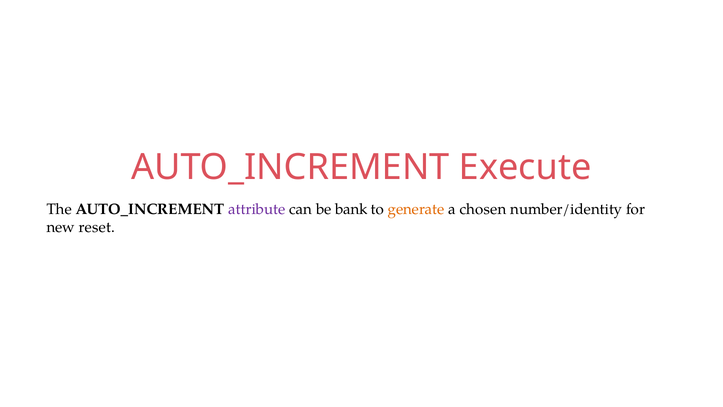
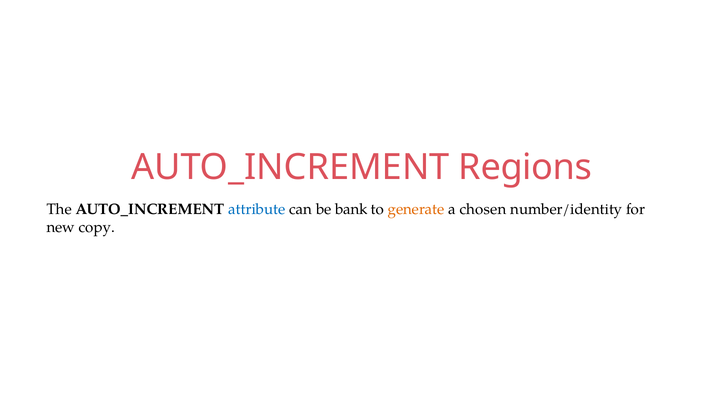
Execute: Execute -> Regions (525, 167)
attribute colour: purple -> blue (257, 209)
reset: reset -> copy (97, 227)
